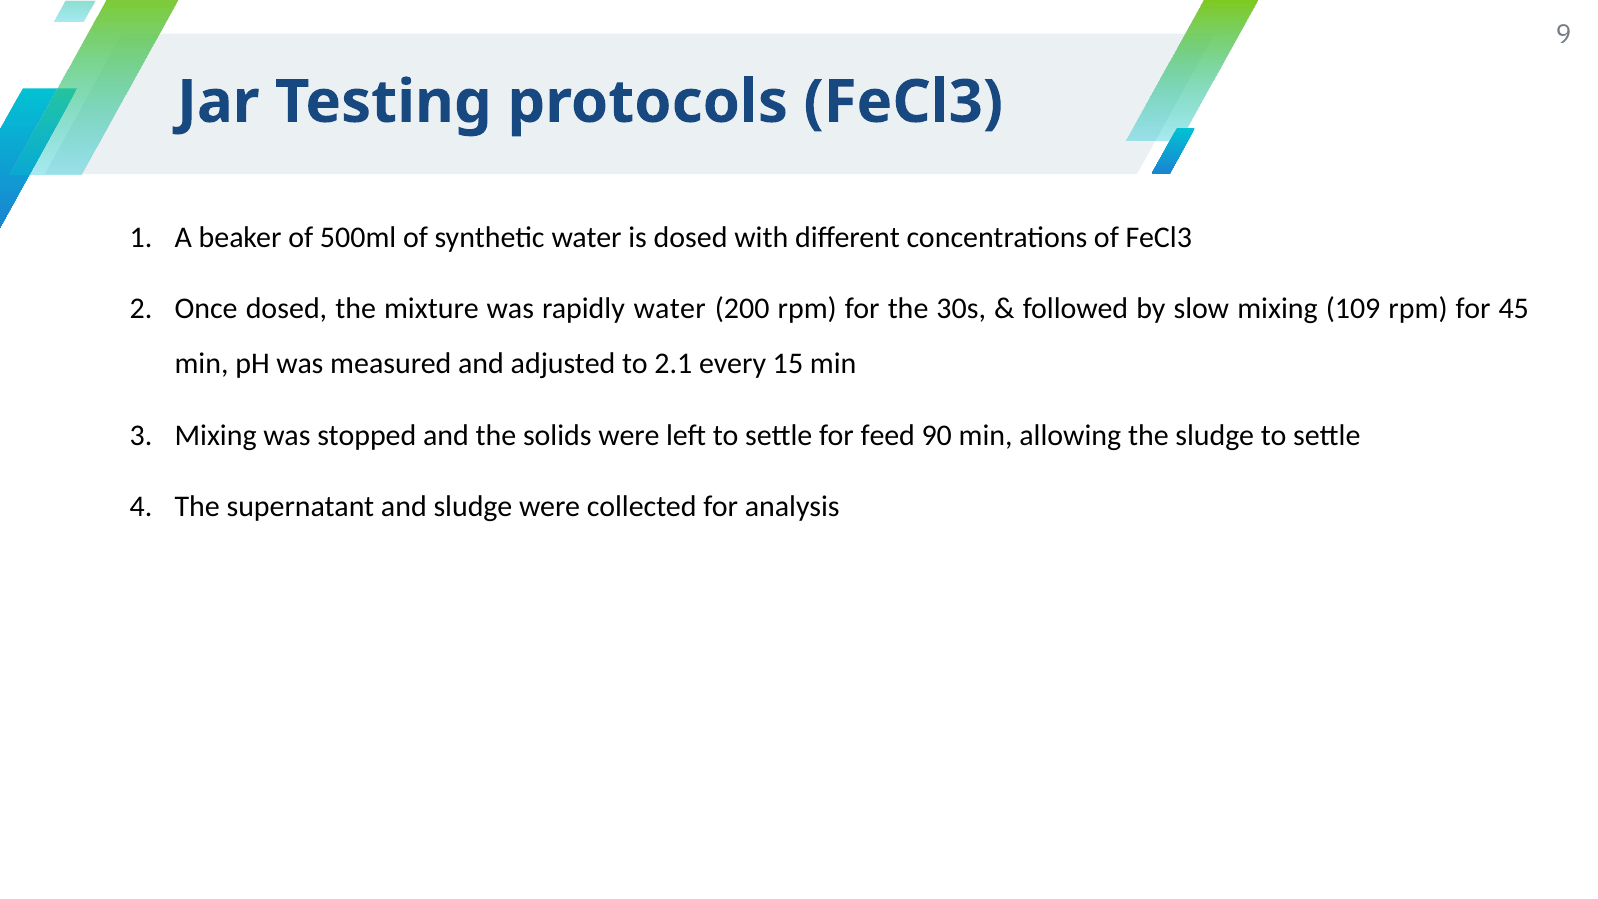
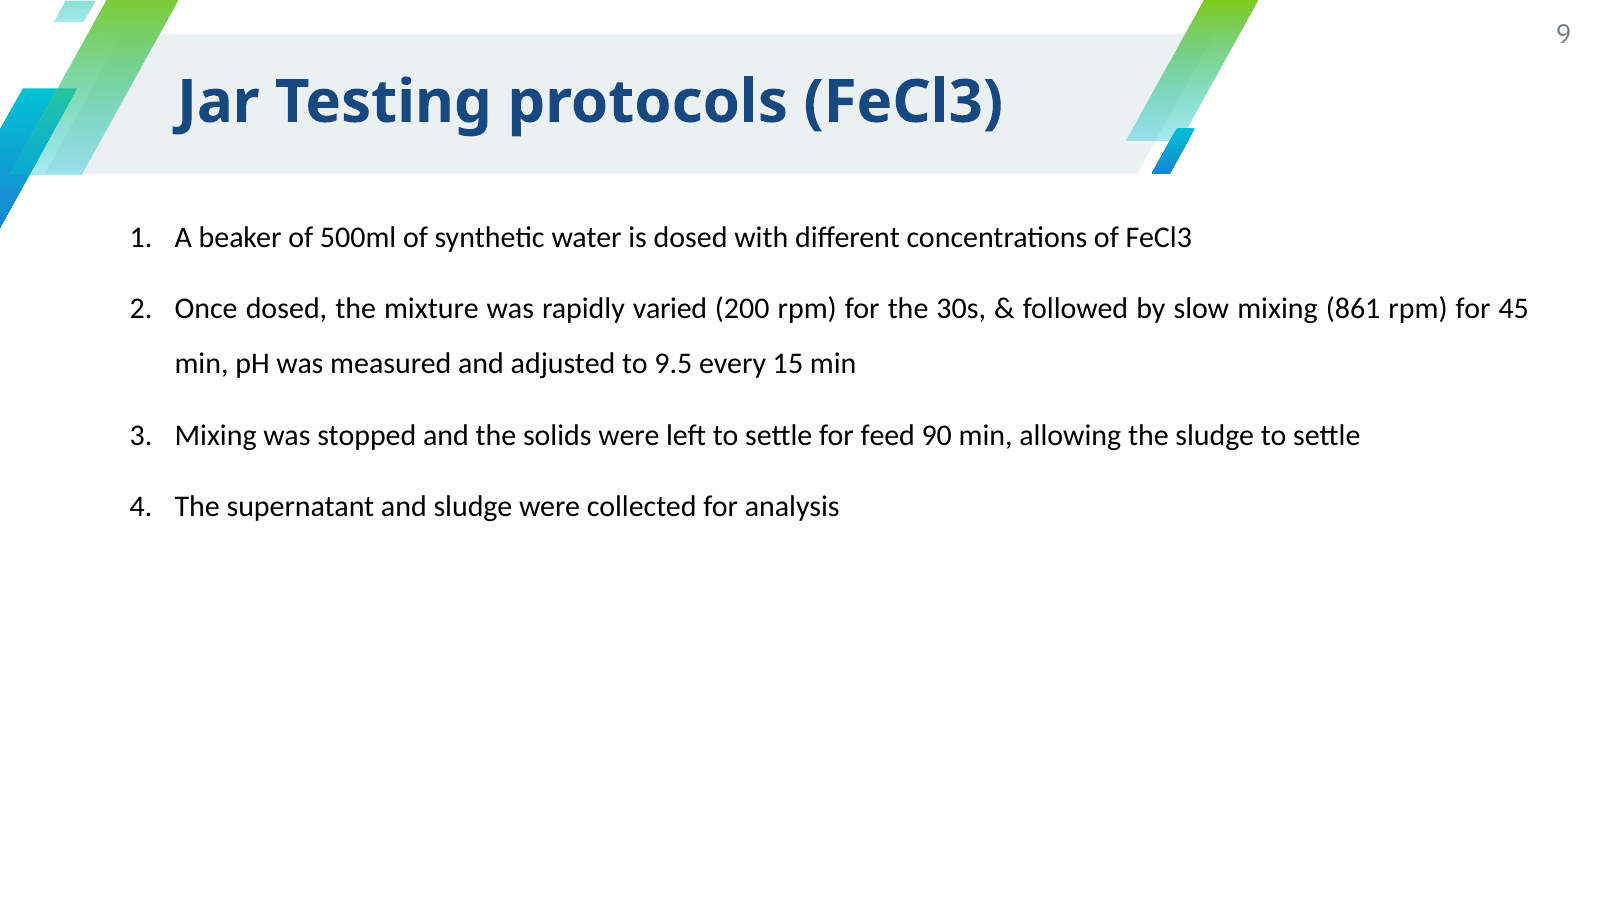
rapidly water: water -> varied (670, 309)
109: 109 -> 861 (1353, 309)
2.1: 2.1 -> 9.5 (673, 364)
